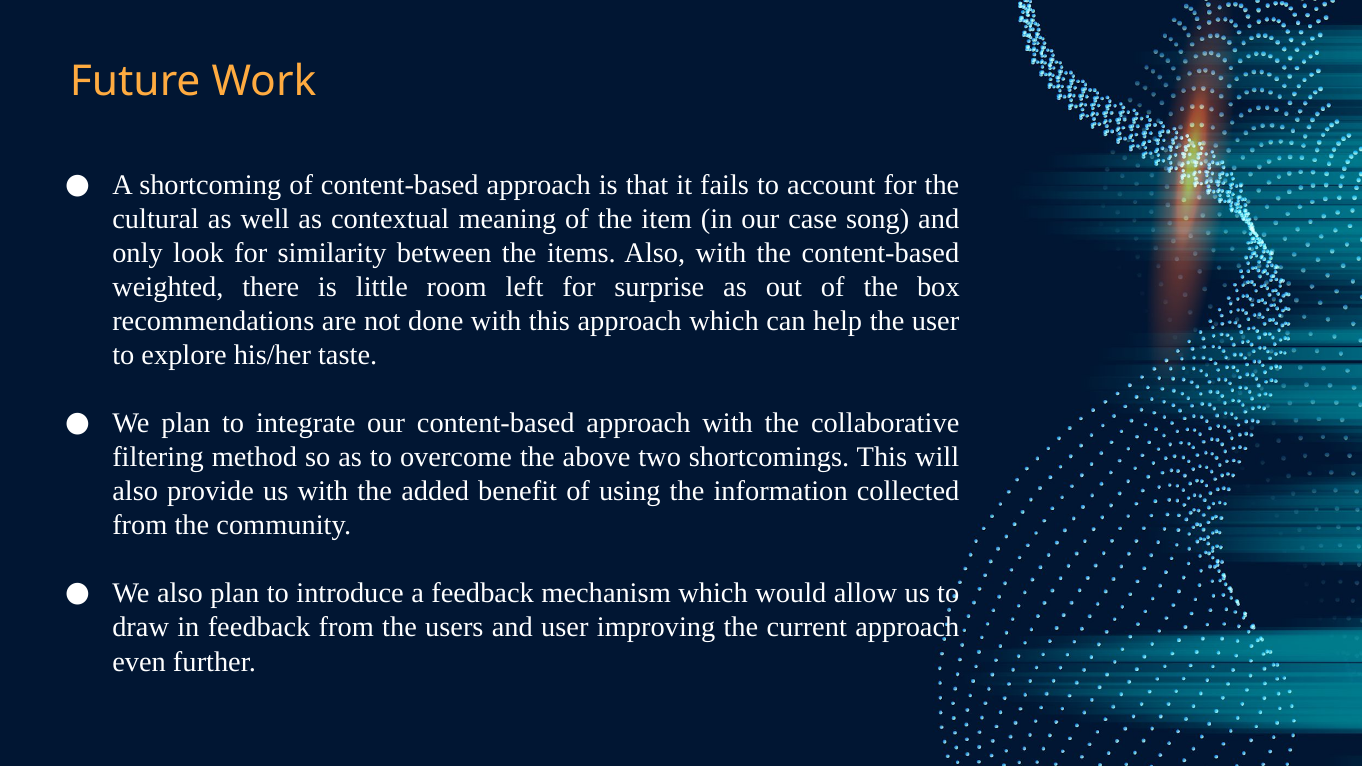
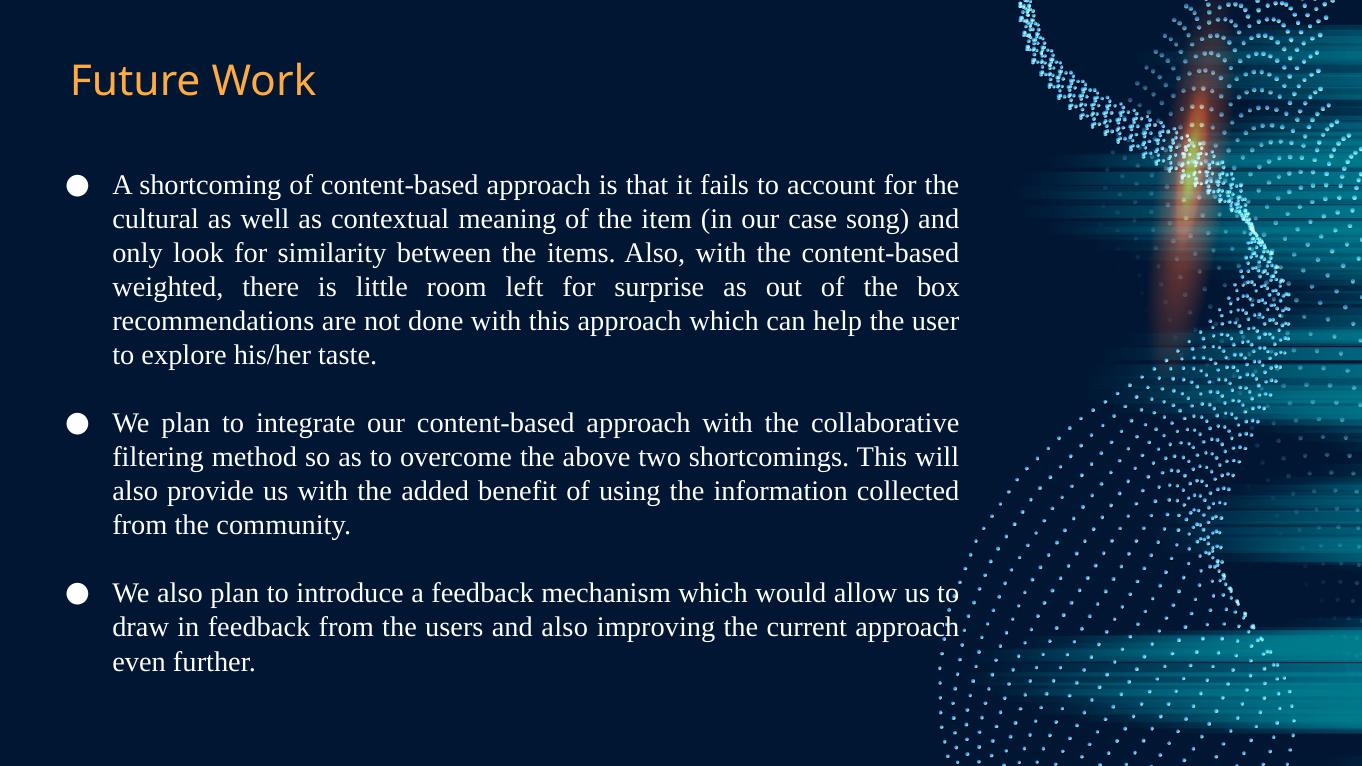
and user: user -> also (565, 628)
